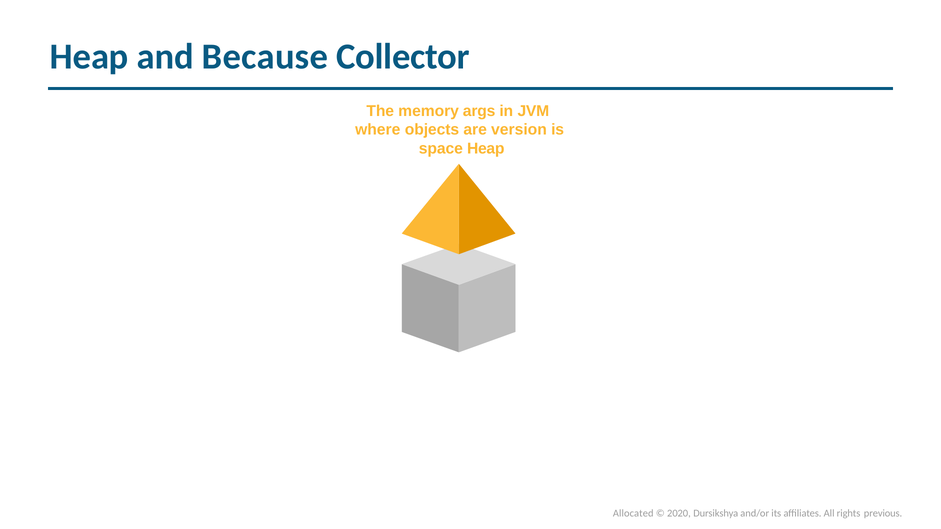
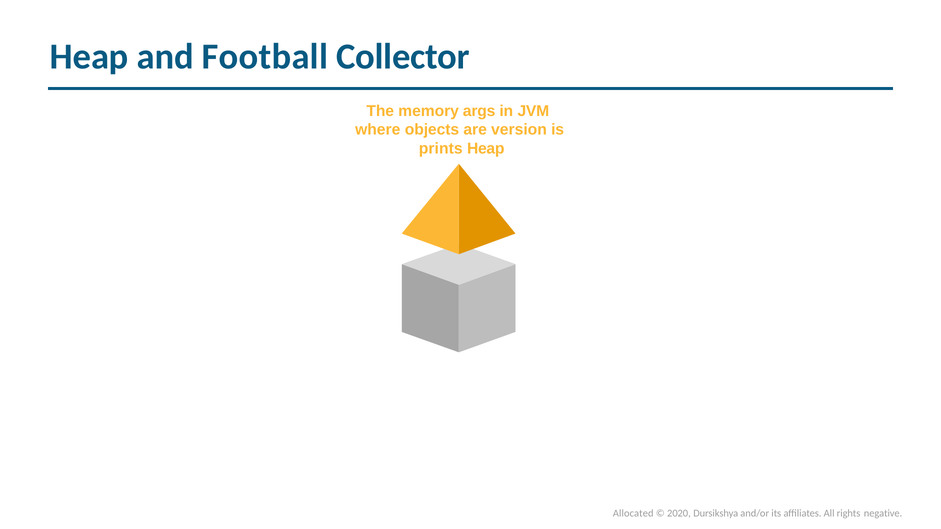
Because: Because -> Football (265, 57)
space: space -> prints (441, 149)
previous: previous -> negative (883, 513)
